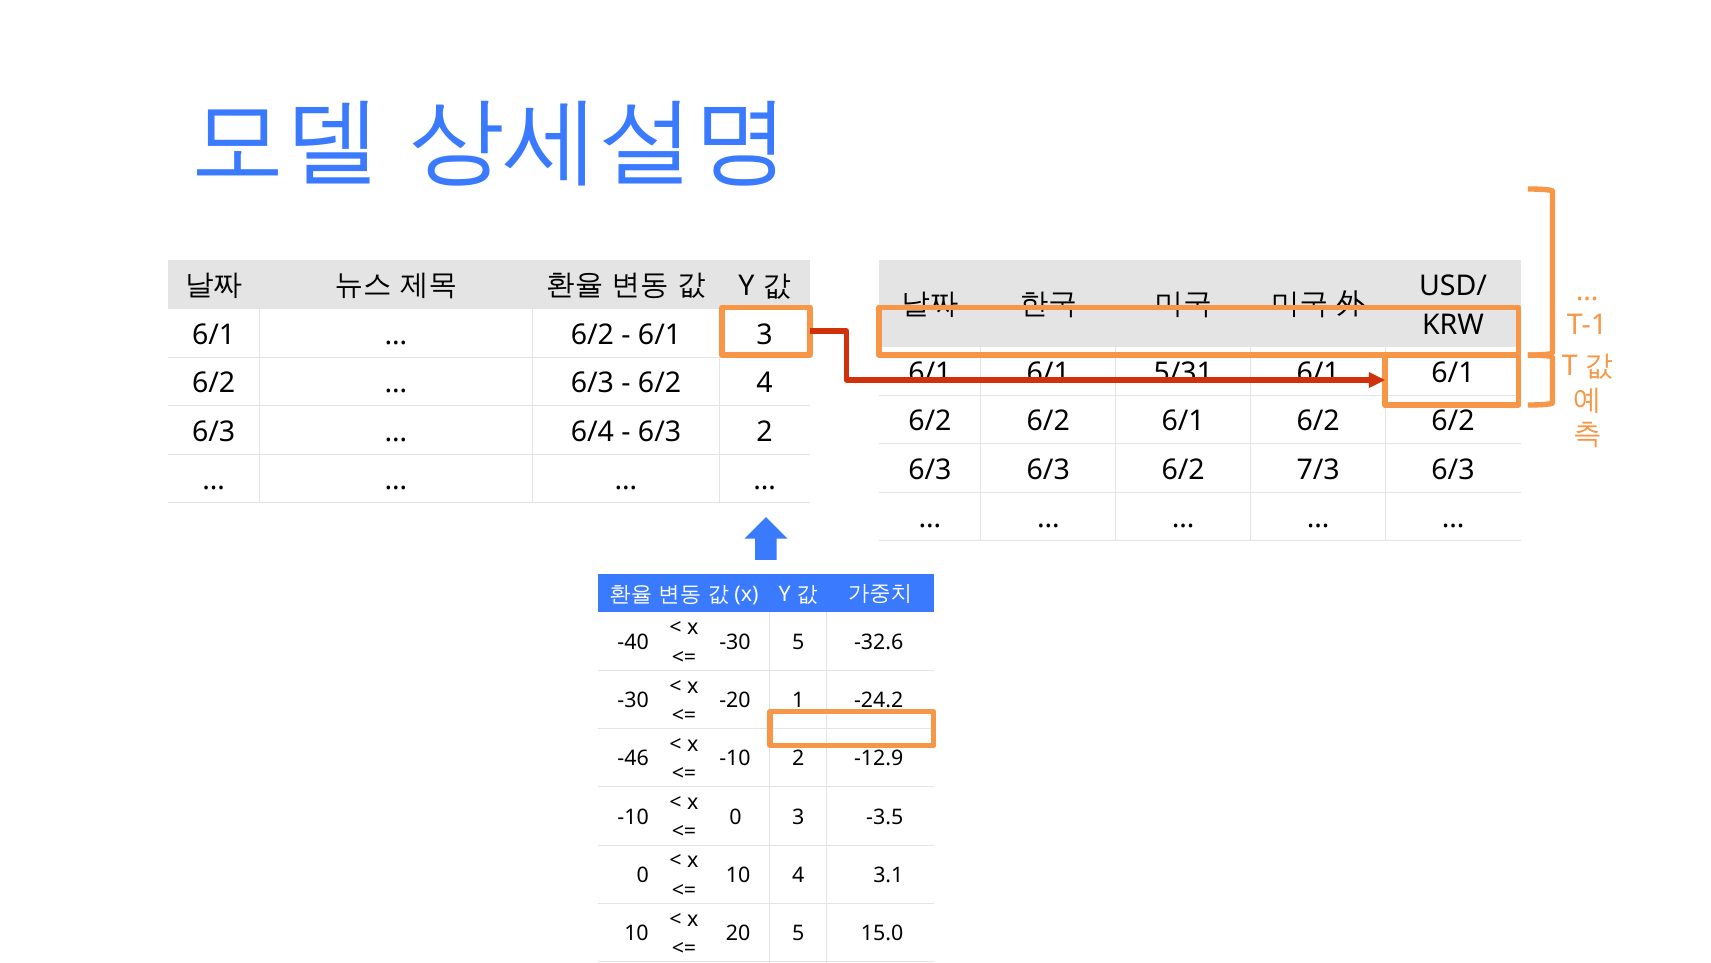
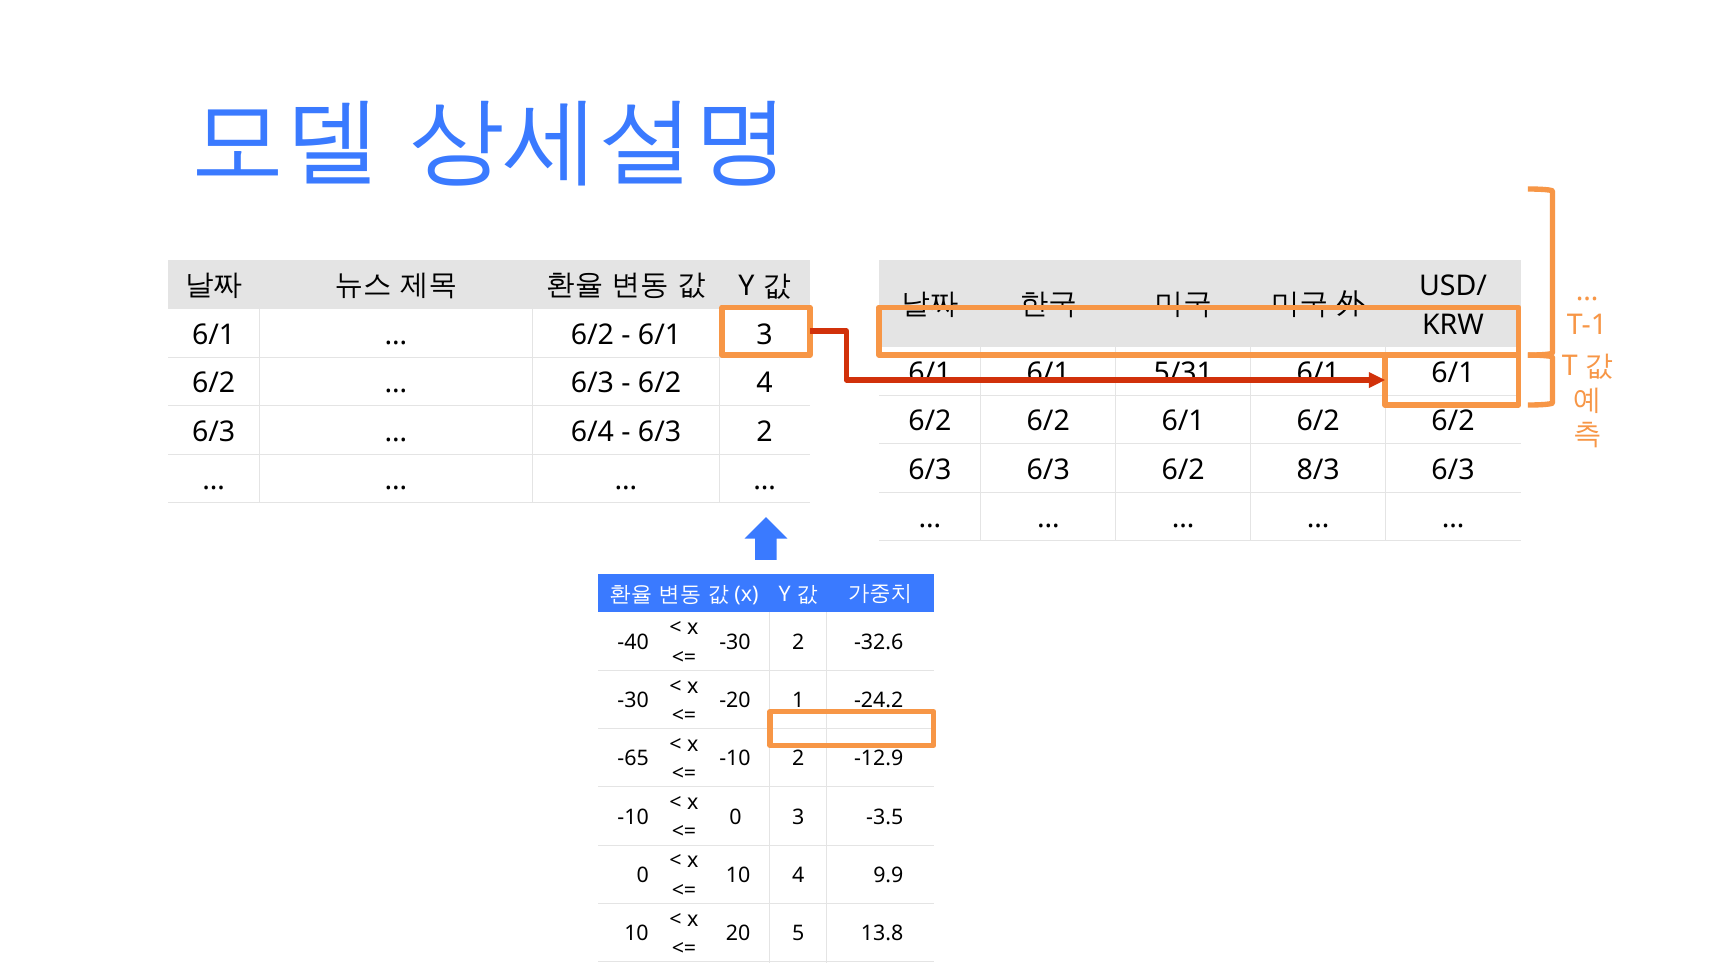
7/3: 7/3 -> 8/3 (1318, 469)
-30 5: 5 -> 2 (798, 642)
-46: -46 -> -65 (633, 758)
3.1: 3.1 -> 9.9 (888, 875)
15.0: 15.0 -> 13.8 (882, 933)
